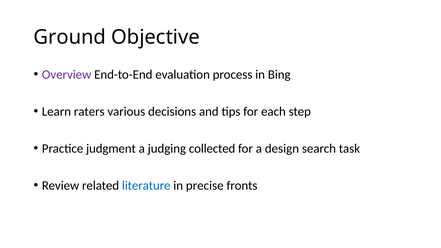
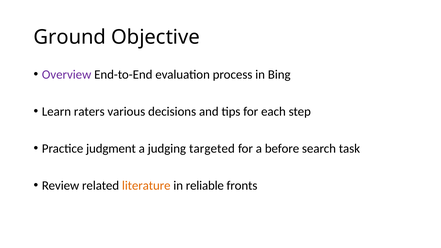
collected: collected -> targeted (212, 149)
design: design -> before (282, 149)
literature colour: blue -> orange (146, 186)
precise: precise -> reliable (205, 186)
